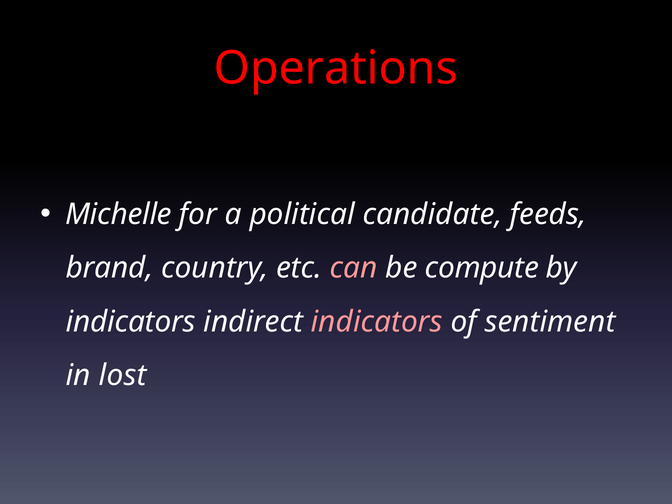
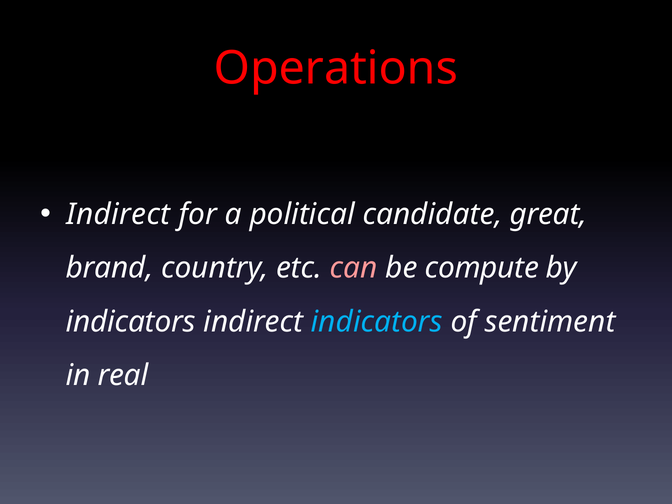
Michelle: Michelle -> Indirect (118, 214)
feeds: feeds -> great (548, 214)
indicators colour: pink -> light blue (377, 322)
lost: lost -> real (123, 376)
